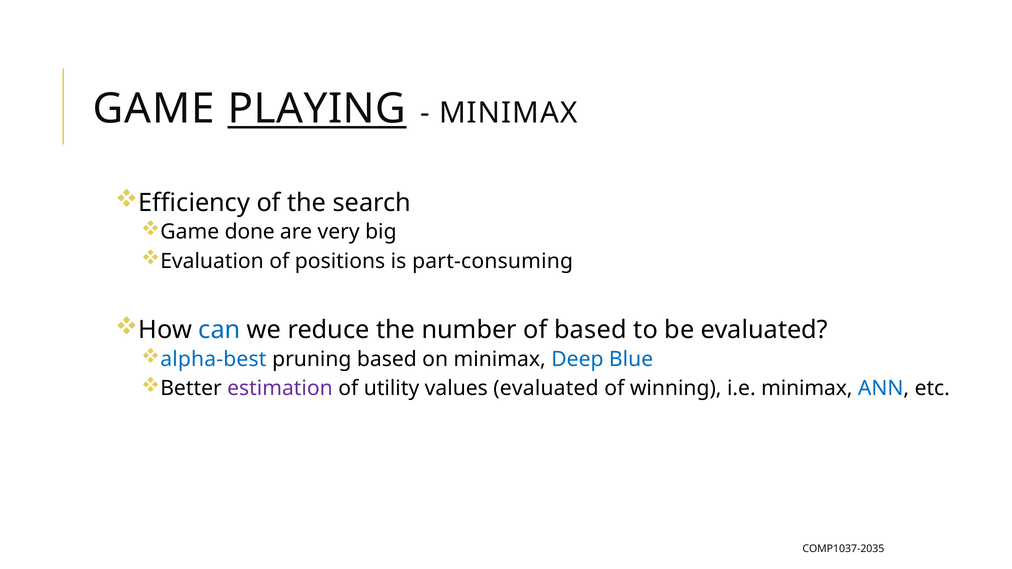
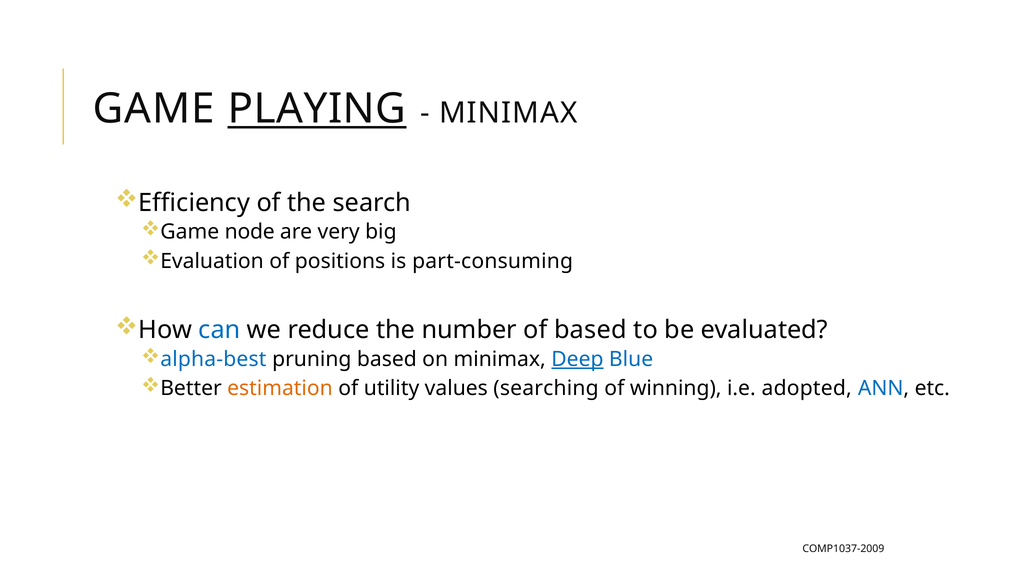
done: done -> node (250, 232)
Deep underline: none -> present (577, 359)
estimation colour: purple -> orange (280, 388)
values evaluated: evaluated -> searching (546, 388)
i.e minimax: minimax -> adopted (807, 388)
COMP1037-2035: COMP1037-2035 -> COMP1037-2009 (843, 549)
